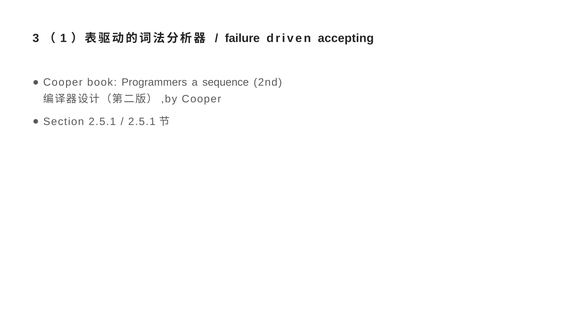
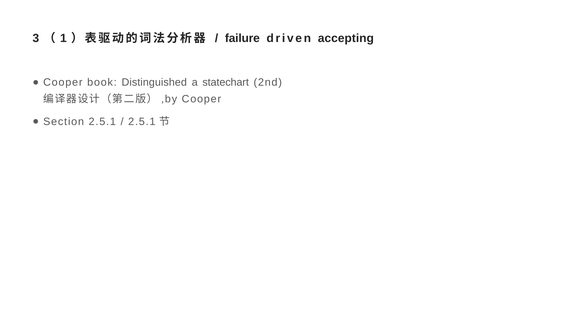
Programmers: Programmers -> Distinguished (154, 83)
sequence: sequence -> statechart (226, 83)
